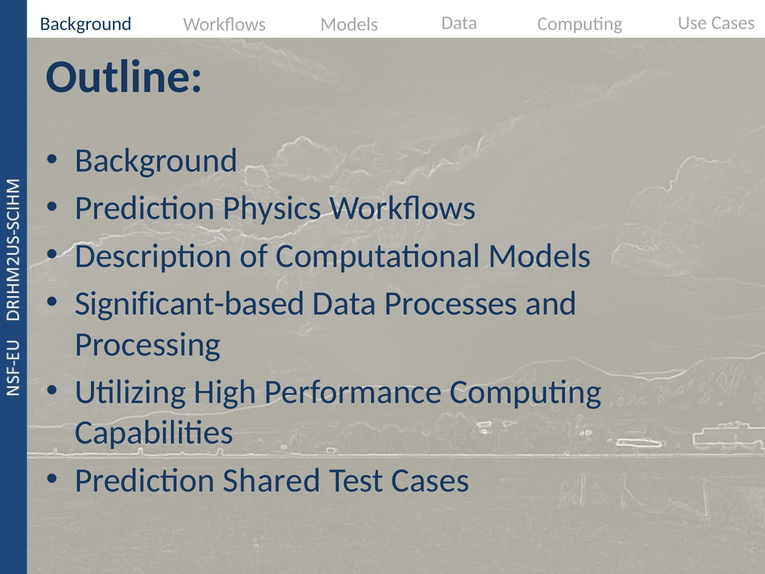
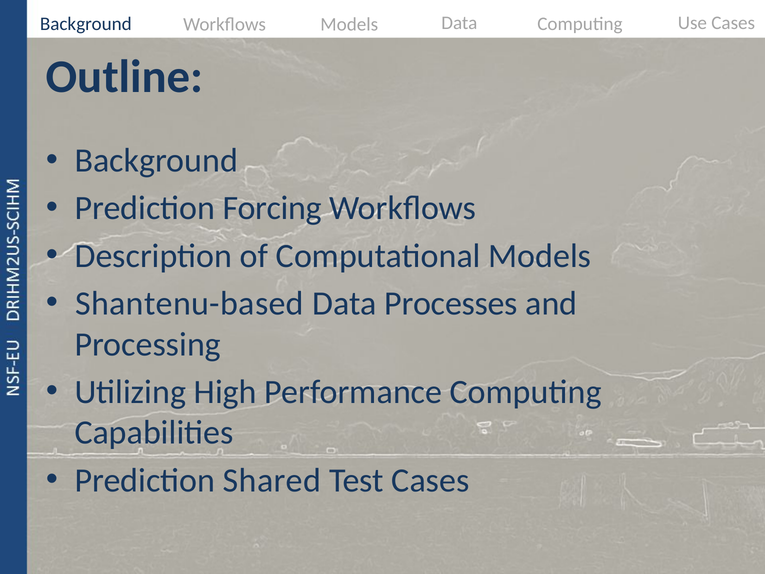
Physics: Physics -> Forcing (272, 208)
Significant-based: Significant-based -> Shantenu-based (189, 303)
